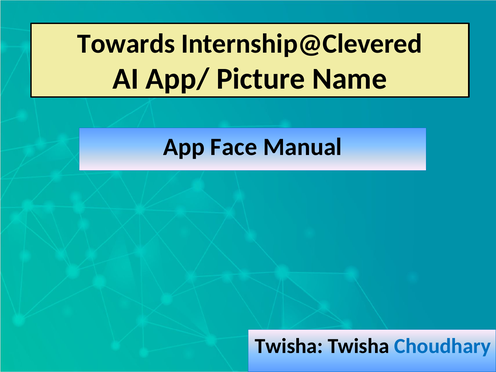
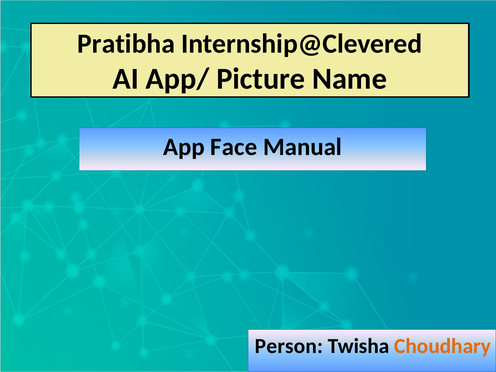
Towards: Towards -> Pratibha (126, 44)
Twisha: Twisha -> Person (289, 346)
Choudhary colour: blue -> orange (443, 346)
